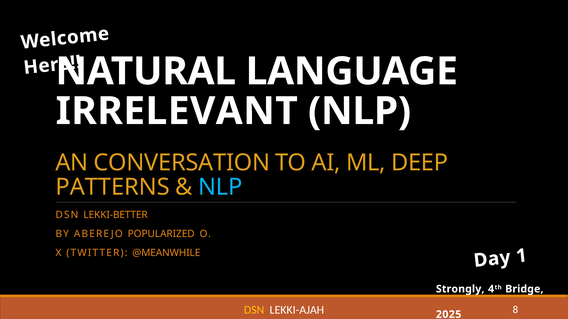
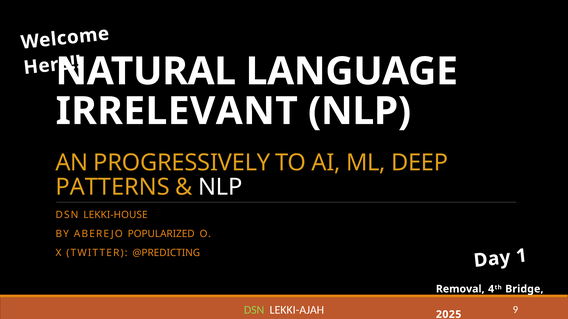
CONVERSATION: CONVERSATION -> PROGRESSIVELY (182, 163)
NLP colour: light blue -> white (220, 187)
LEKKI-BETTER: LEKKI-BETTER -> LEKKI-HOUSE (116, 215)
@MEANWHILE: @MEANWHILE -> @PREDICTING (166, 253)
Strongly: Strongly -> Removal (460, 289)
DSN colour: yellow -> light green (254, 310)
8: 8 -> 9 (515, 310)
